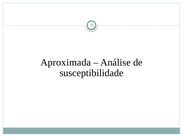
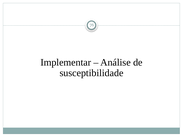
Aproximada: Aproximada -> Implementar (66, 62)
